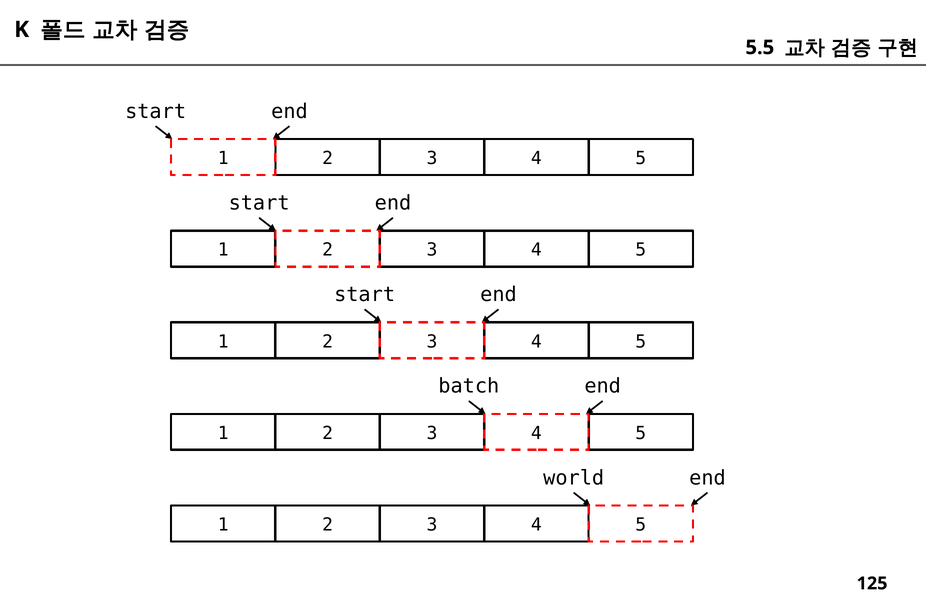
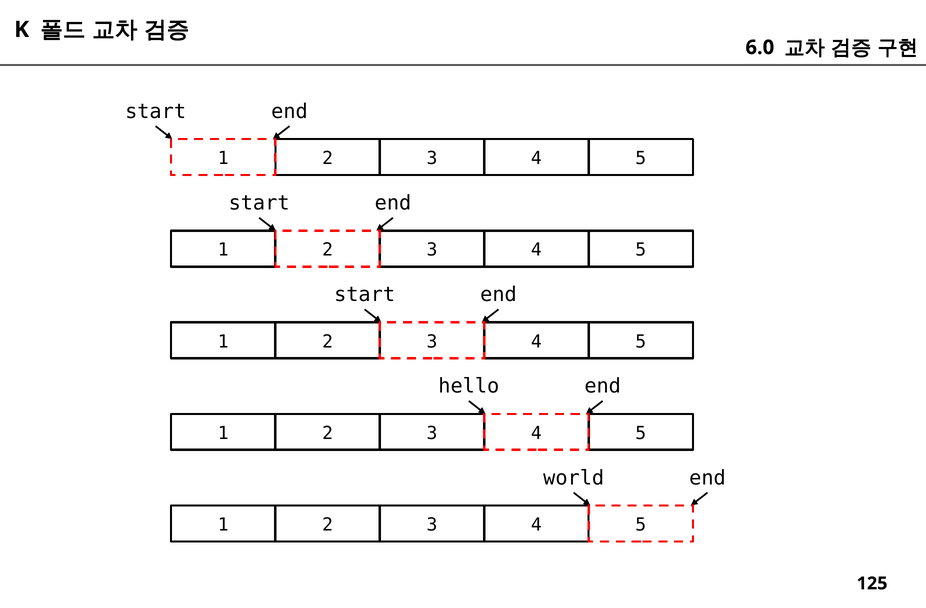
5.5: 5.5 -> 6.0 (760, 47)
batch: batch -> hello (469, 386)
